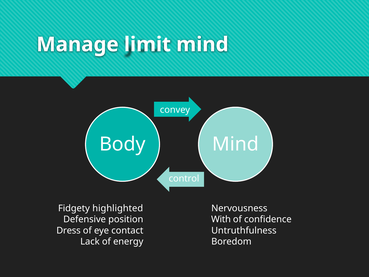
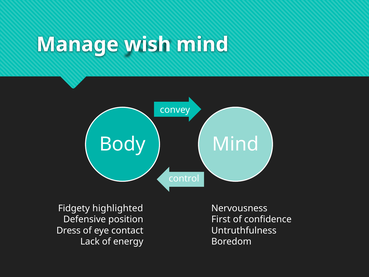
limit: limit -> wish (147, 44)
With: With -> First (221, 219)
